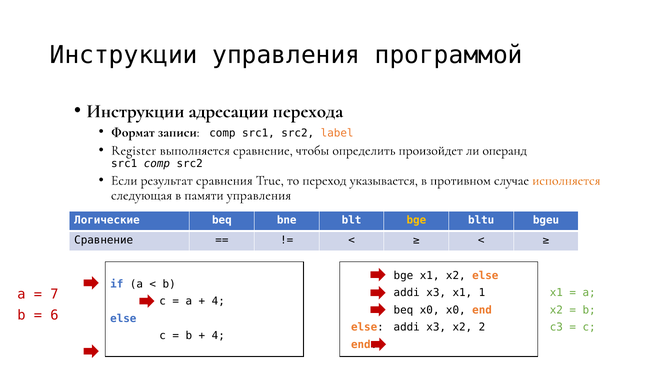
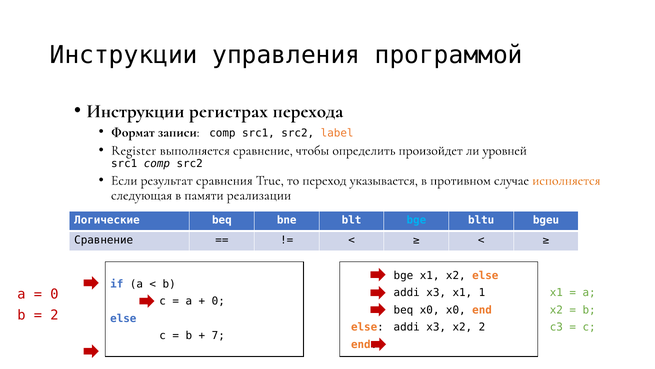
адресации: адресации -> регистрах (228, 111)
операнд: операнд -> уровней (505, 150)
памяти управления: управления -> реализации (259, 195)
bge colour: yellow -> light blue (416, 220)
7: 7 -> 0 (54, 294)
4: 4 -> 0 (218, 301)
6: 6 -> 2 (54, 315)
4: 4 -> 7 (218, 335)
